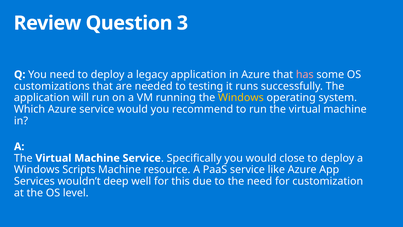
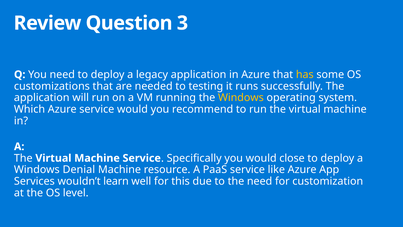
has colour: pink -> yellow (305, 74)
Scripts: Scripts -> Denial (79, 169)
deep: deep -> learn (116, 181)
